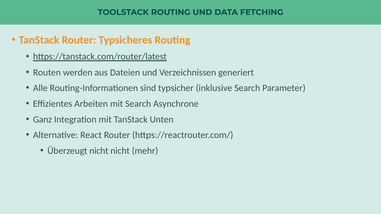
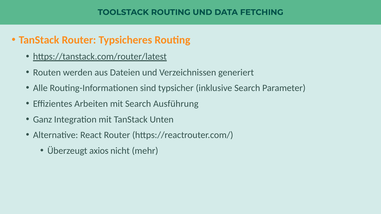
Asynchrone: Asynchrone -> Ausführung (176, 104)
Überzeugt nicht: nicht -> axios (99, 151)
